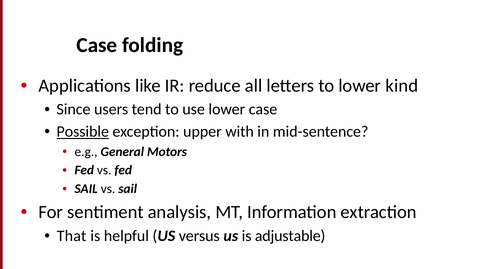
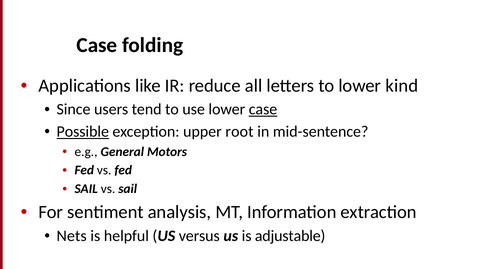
case underline: none -> present (263, 109)
with: with -> root (239, 132)
That: That -> Nets (72, 236)
